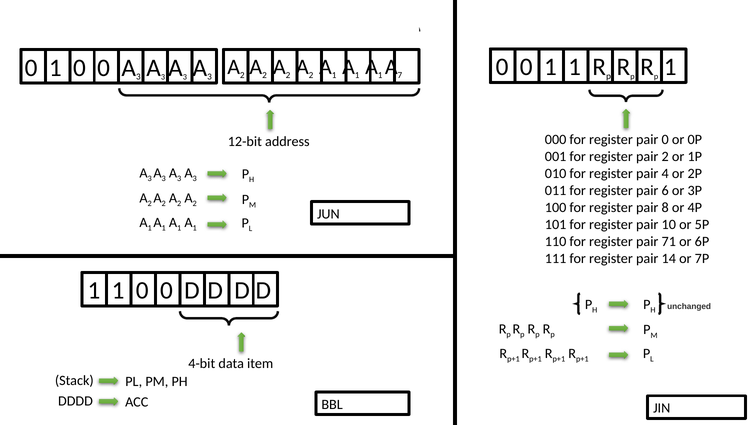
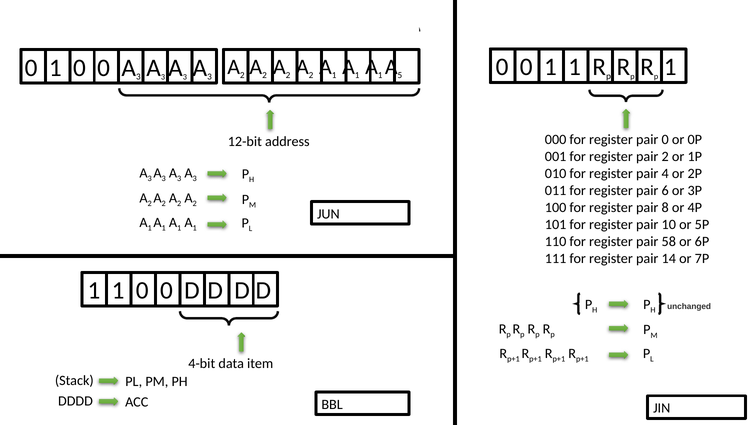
7: 7 -> 5 (400, 75)
71: 71 -> 58 (669, 242)
